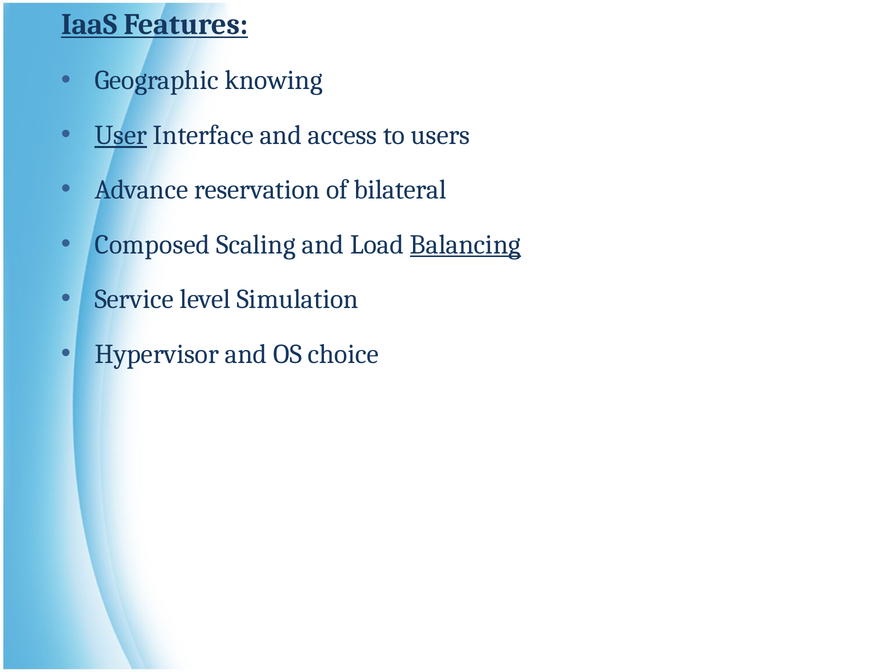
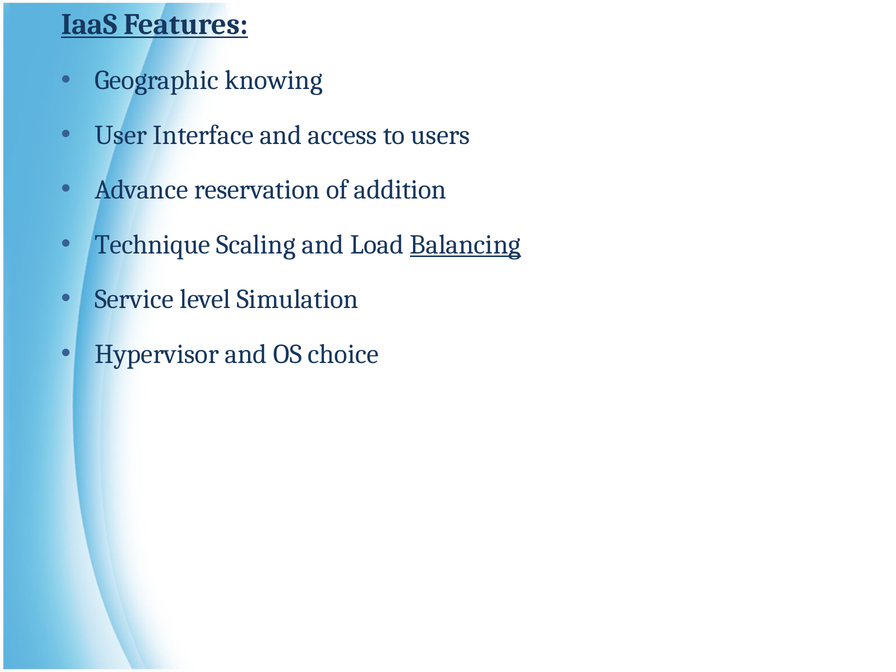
User underline: present -> none (121, 135)
bilateral: bilateral -> addition (400, 190)
Composed: Composed -> Technique (153, 245)
